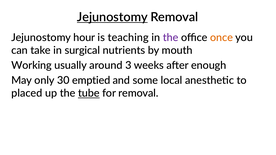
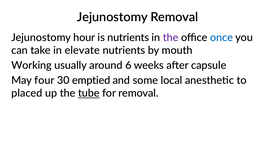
Jejunostomy underline: present -> none (112, 17)
is teaching: teaching -> nutrients (128, 38)
once colour: orange -> blue (221, 38)
surgical: surgical -> elevate (82, 50)
3: 3 -> 6 (128, 65)
enough: enough -> capsule (209, 65)
only: only -> four (44, 81)
